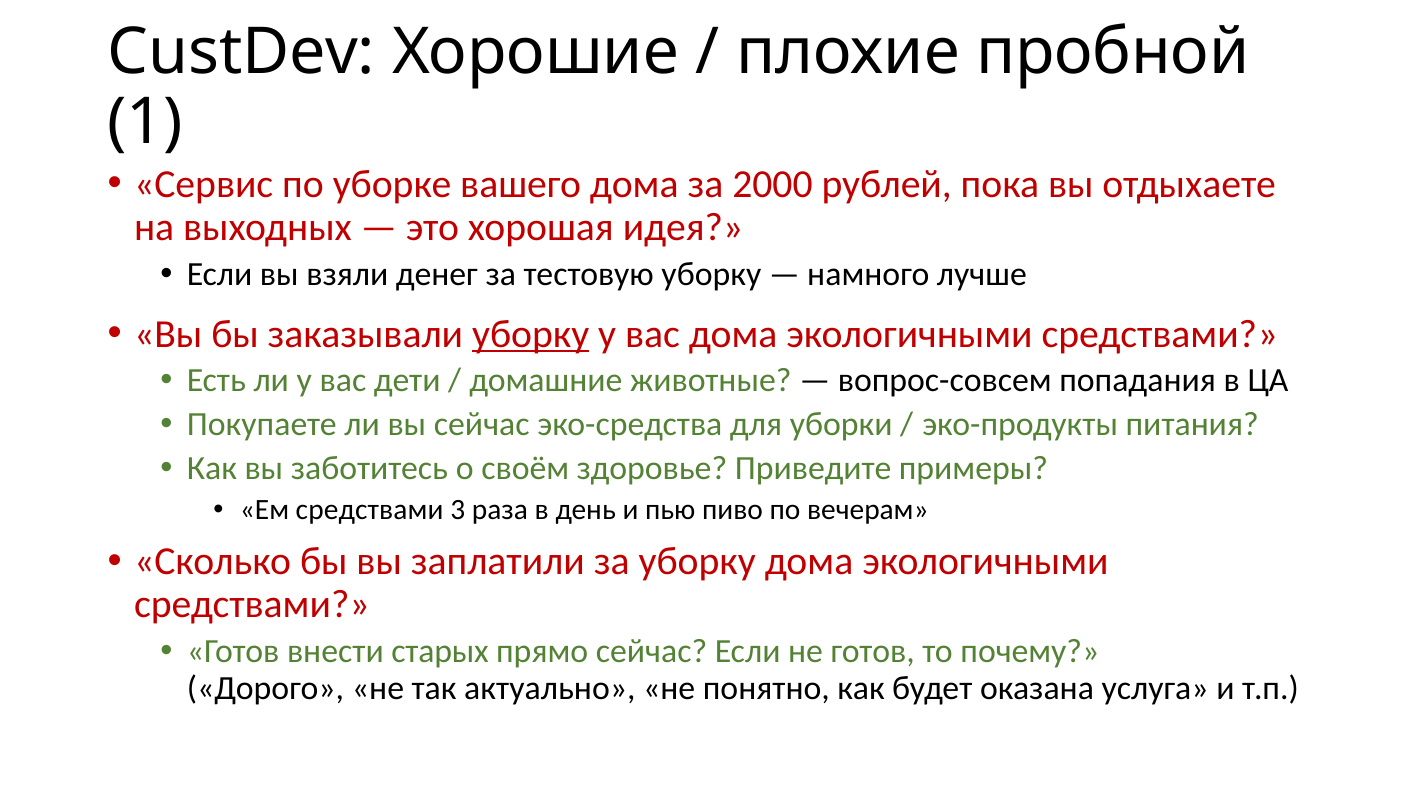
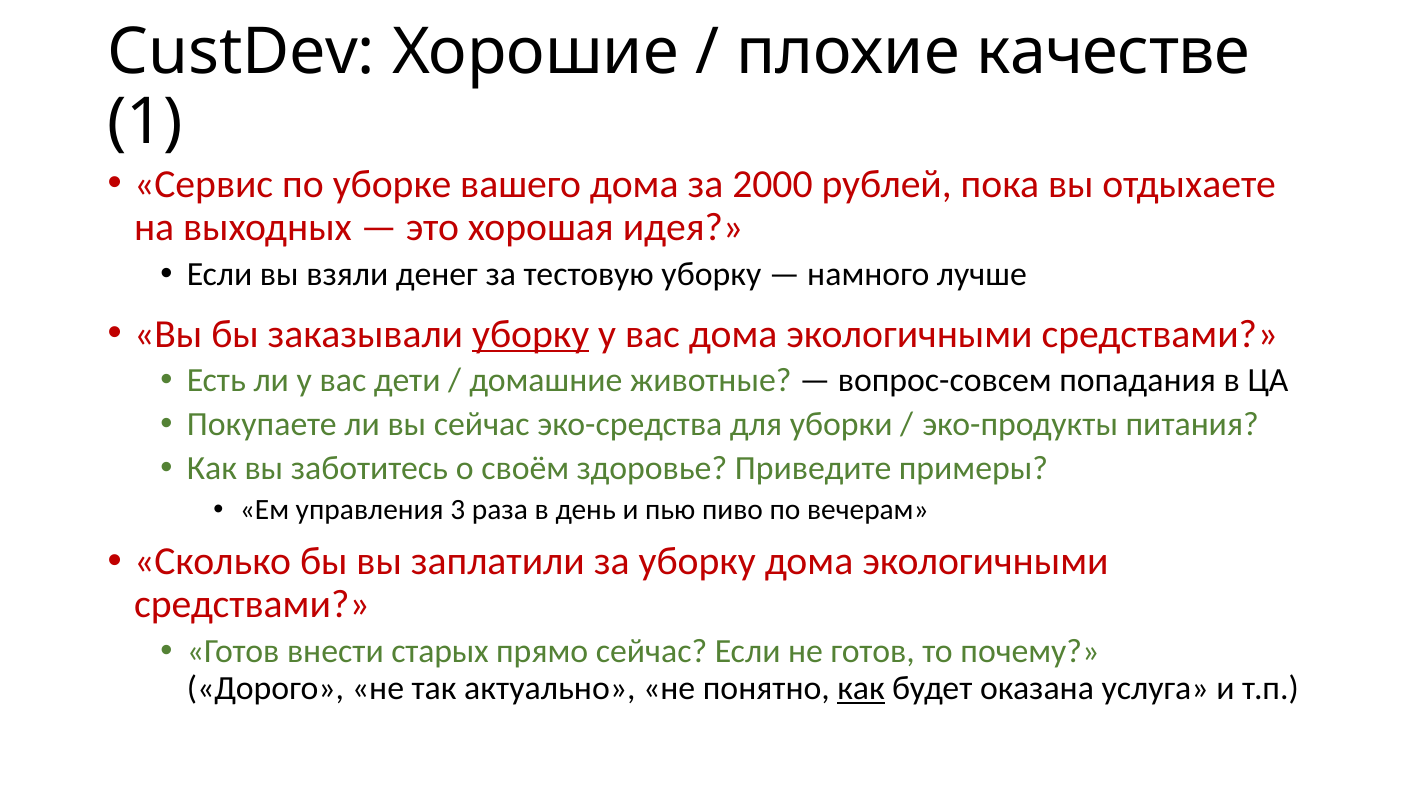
пробной: пробной -> качестве (1113, 52)
Ем средствами: средствами -> управления (370, 509)
как underline: none -> present (861, 688)
